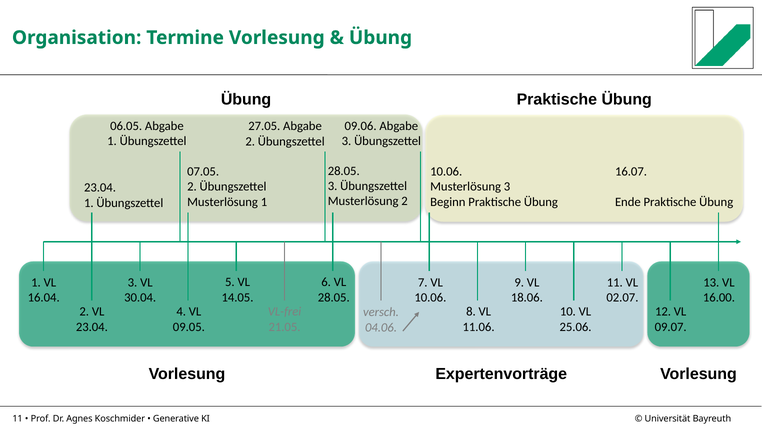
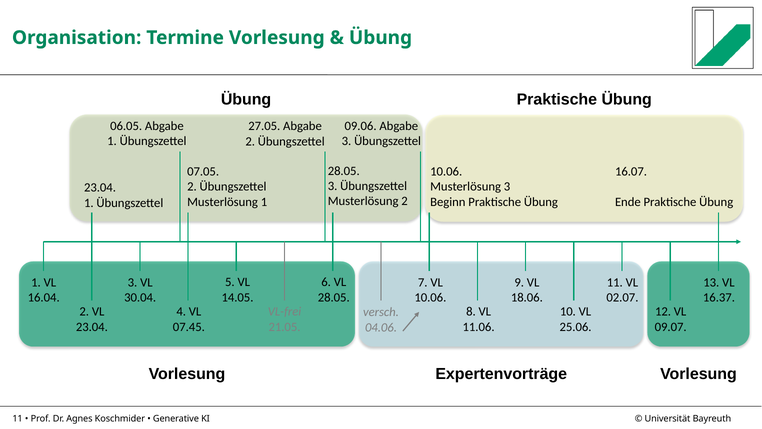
16.00: 16.00 -> 16.37 (719, 297)
09.05: 09.05 -> 07.45 (189, 327)
